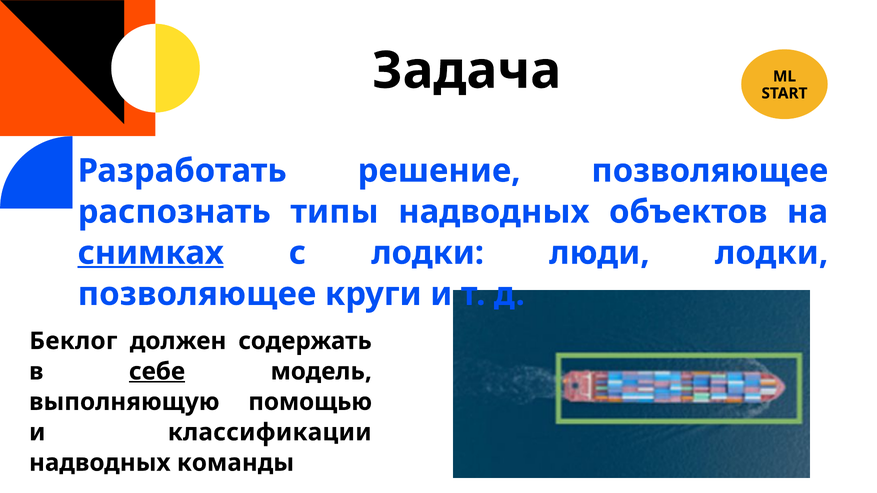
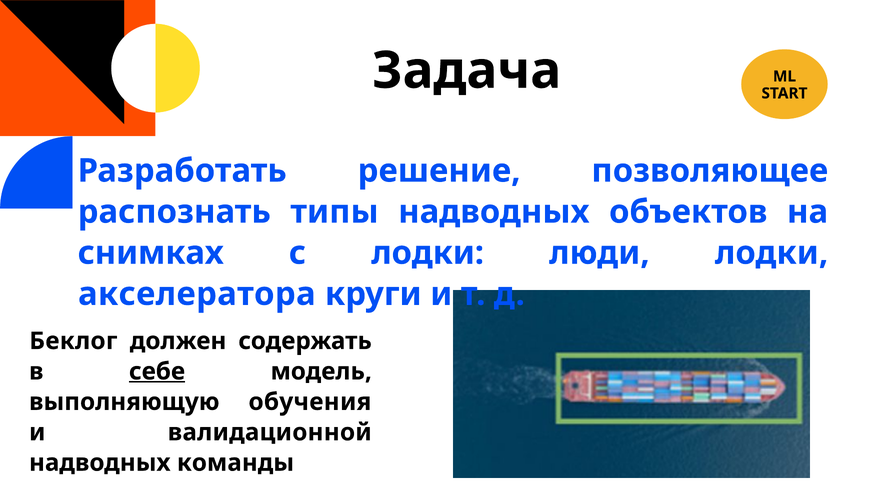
снимках underline: present -> none (151, 253)
позволяющее: позволяющее -> акселератора (197, 294)
помощью: помощью -> обучения (310, 402)
классификации: классификации -> валидационной (270, 433)
